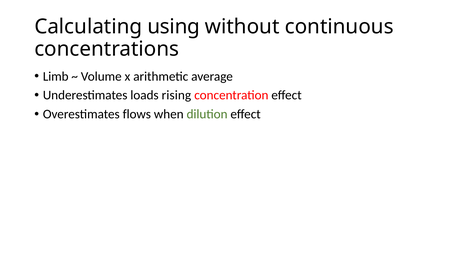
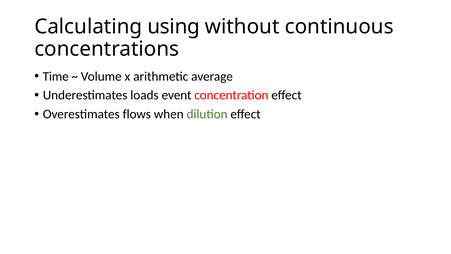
Limb: Limb -> Time (56, 76)
rising: rising -> event (177, 95)
